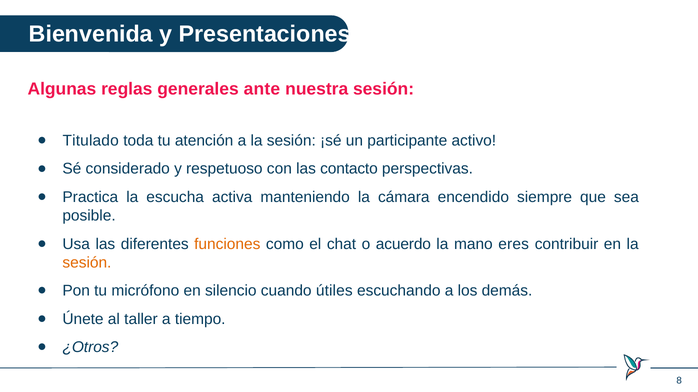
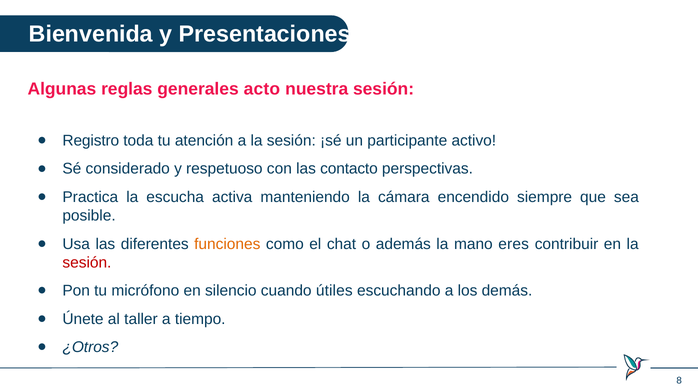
ante: ante -> acto (262, 89)
Titulado: Titulado -> Registro (91, 141)
acuerdo: acuerdo -> además (403, 244)
sesión colour: orange -> red (87, 263)
